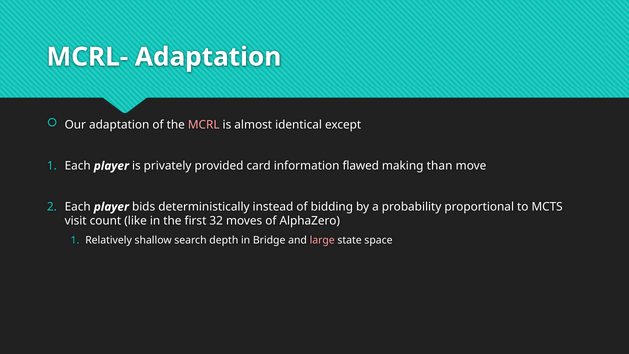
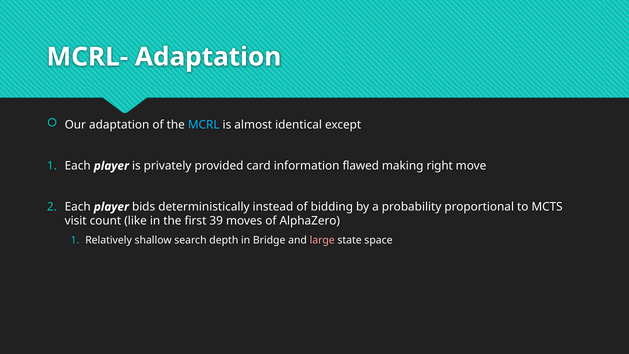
MCRL colour: pink -> light blue (204, 125)
than: than -> right (440, 166)
32: 32 -> 39 (216, 221)
